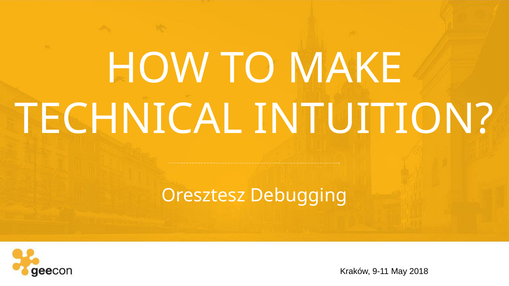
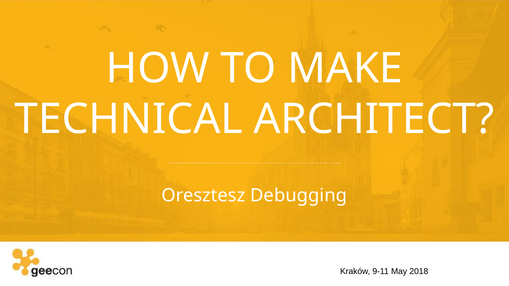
INTUITION: INTUITION -> ARCHITECT (374, 119)
